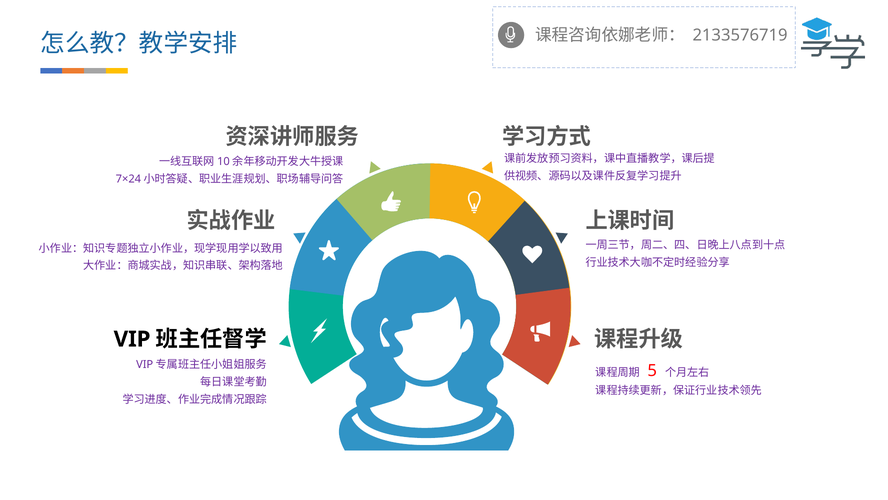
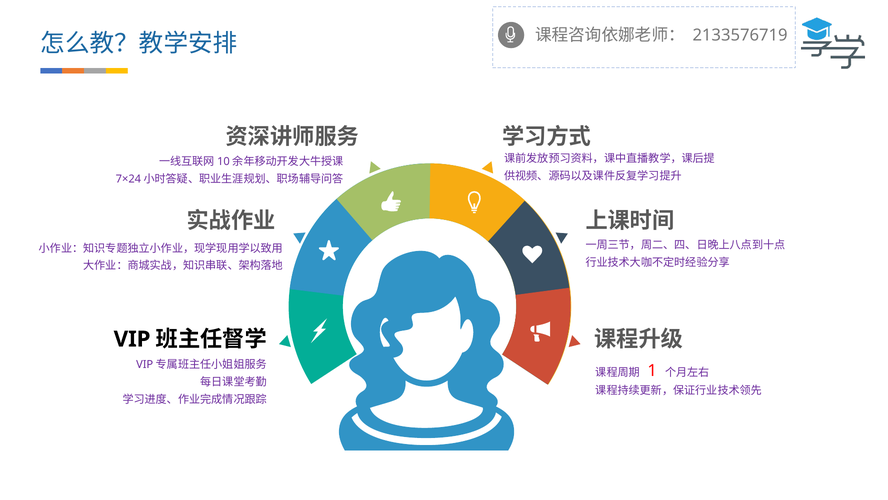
5: 5 -> 1 (652, 370)
